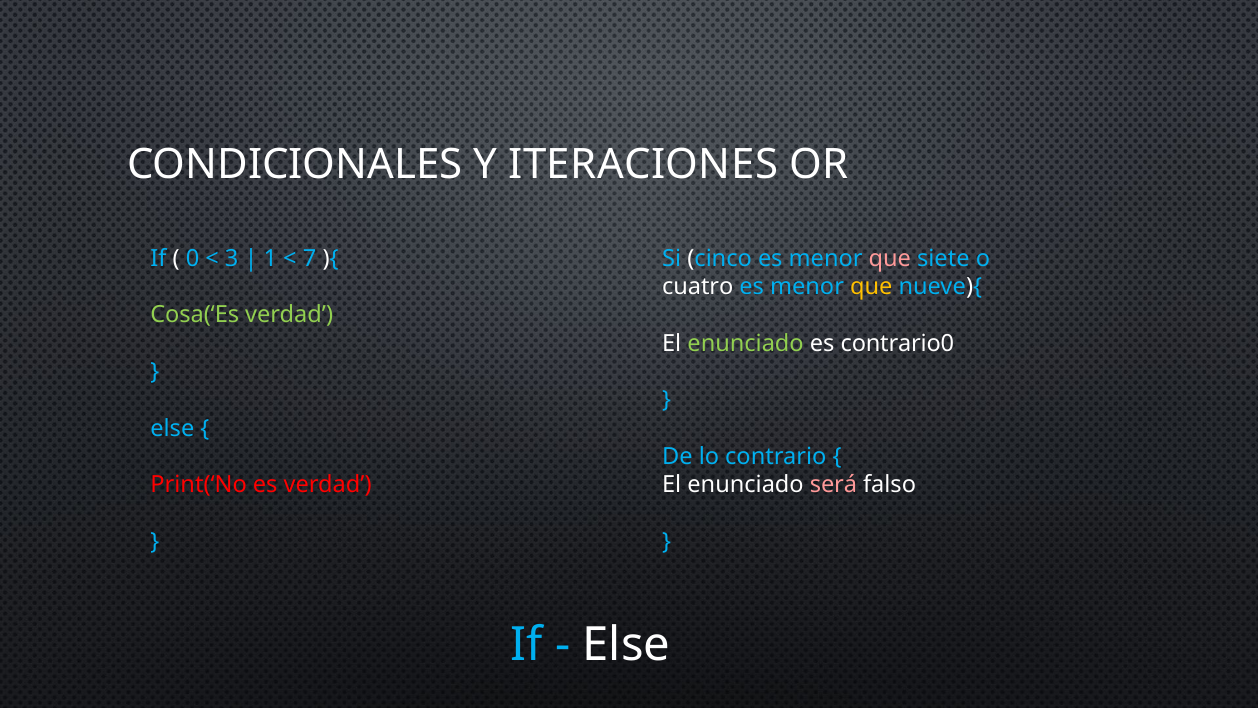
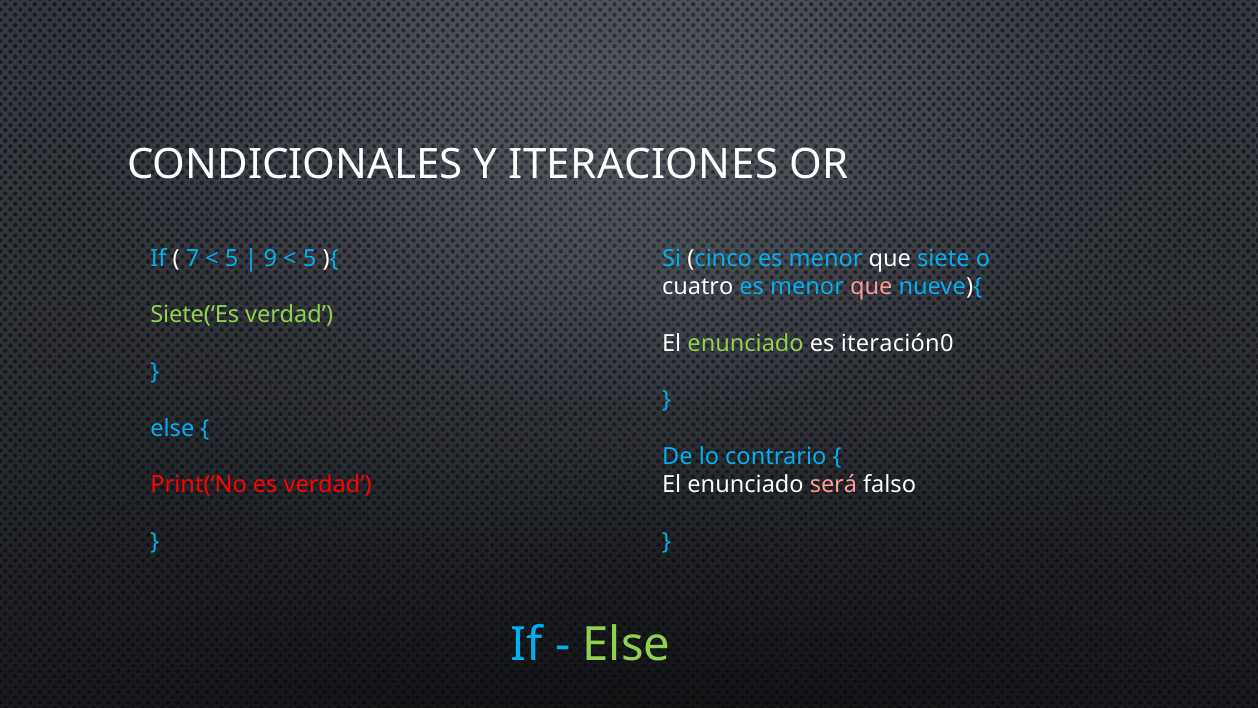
0: 0 -> 7 (193, 258)
3: 3 -> 5 (232, 258)
1: 1 -> 9 (270, 258)
7: 7 -> 5 (310, 258)
que colour: pink -> white (890, 258)
que colour: yellow -> pink (871, 287)
Cosa(‘Es: Cosa(‘Es -> Siete(‘Es (195, 315)
contrario0: contrario0 -> iteración0 (897, 343)
Else colour: white -> light green (627, 644)
